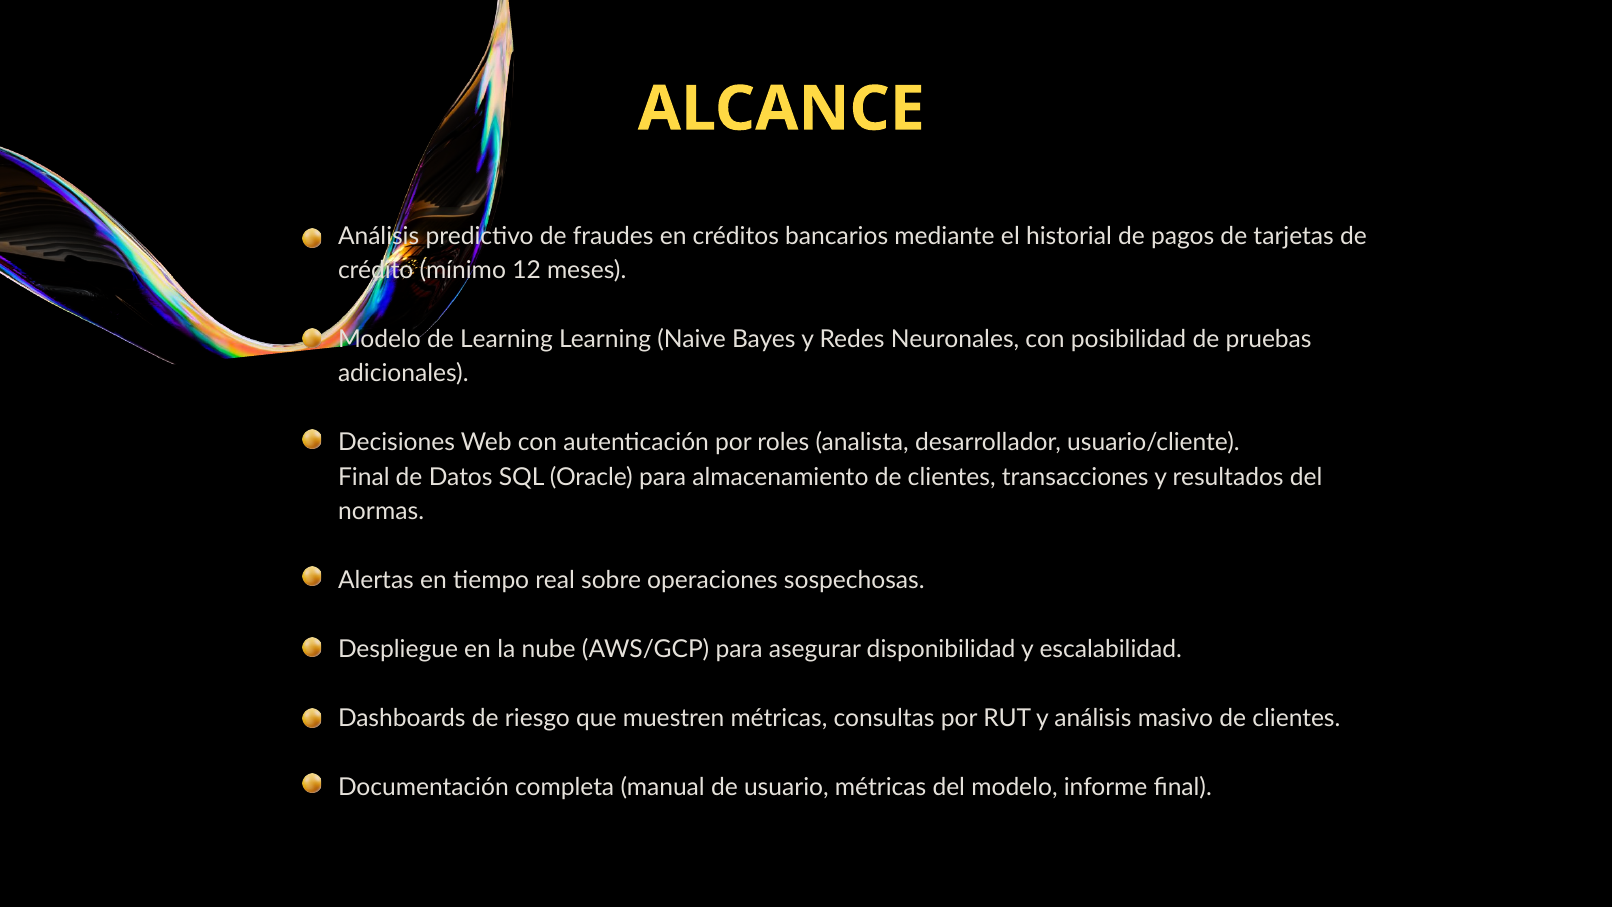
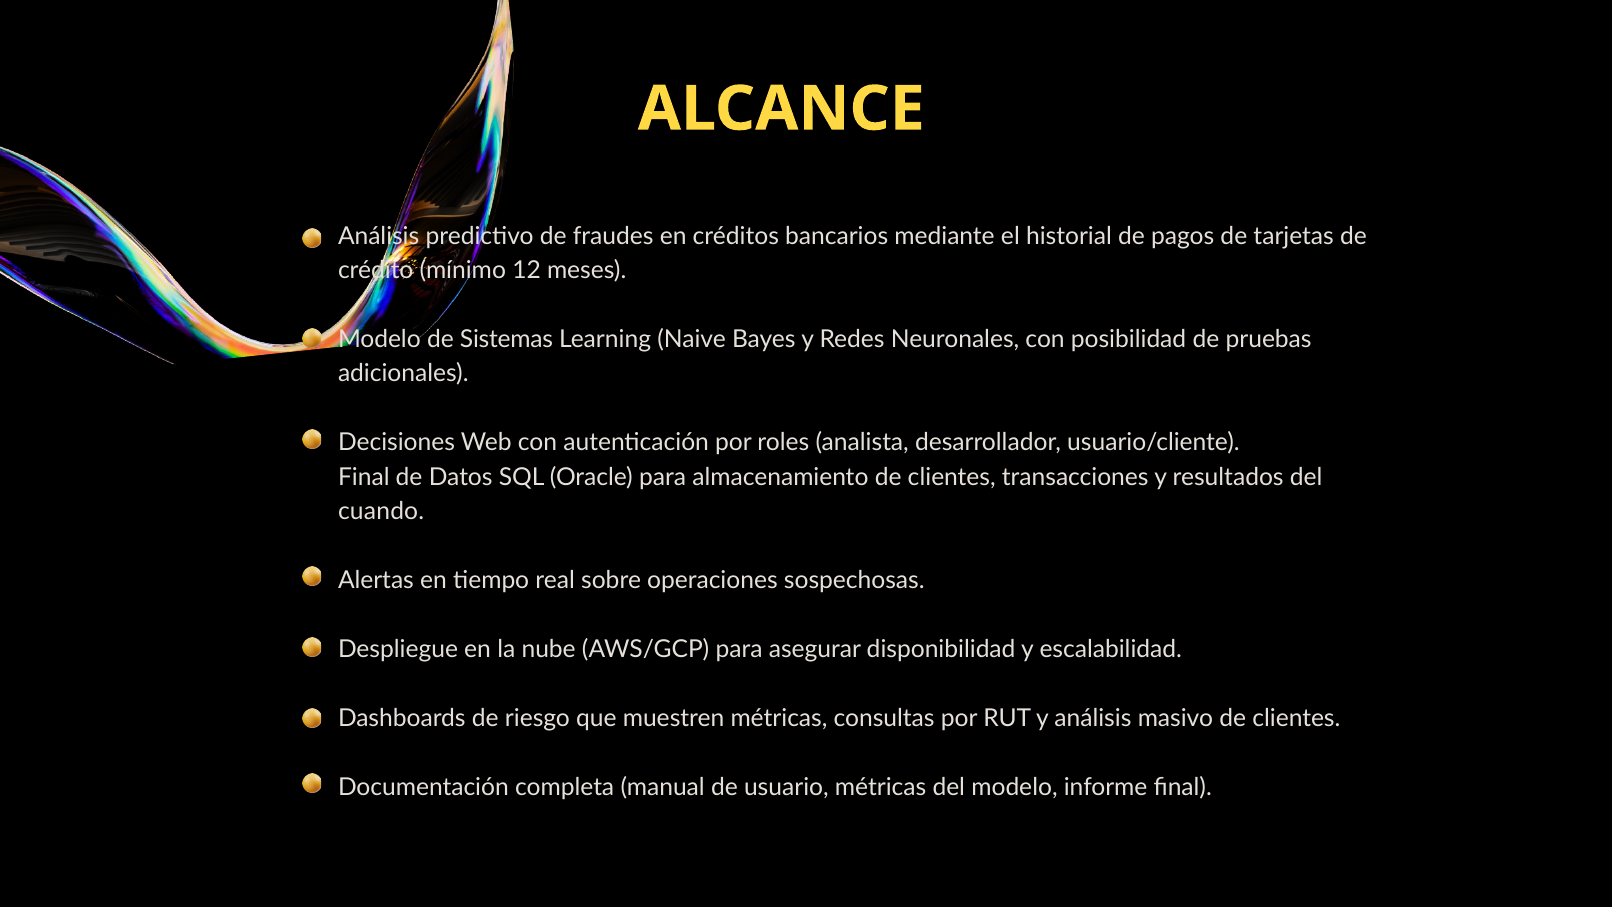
de Learning: Learning -> Sistemas (507, 339)
normas: normas -> cuando (381, 512)
